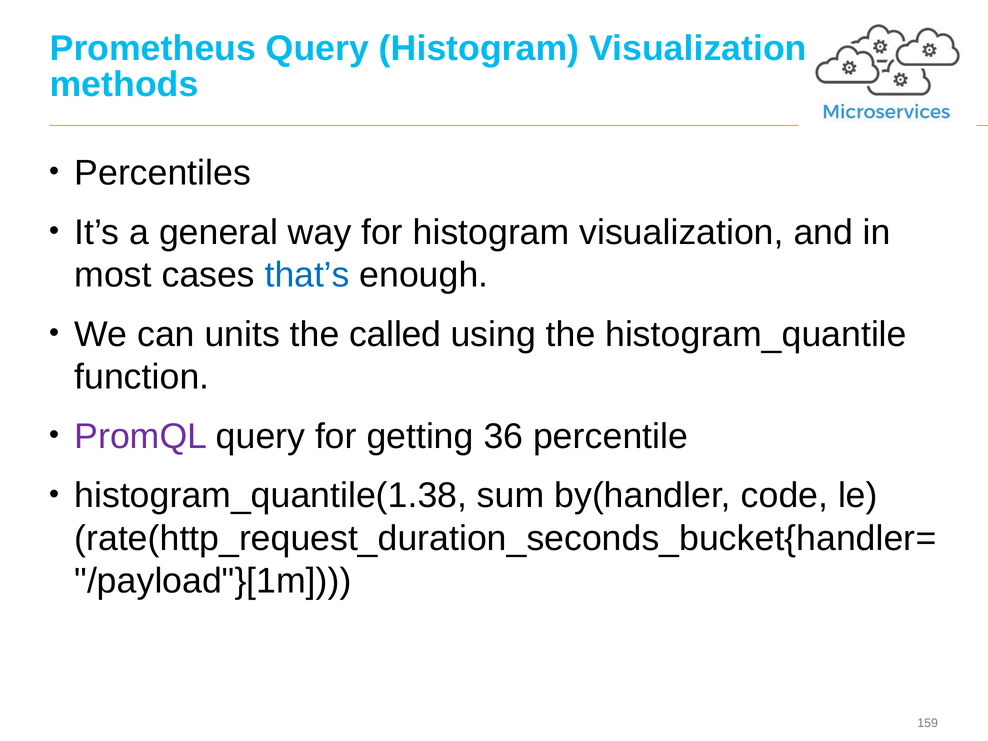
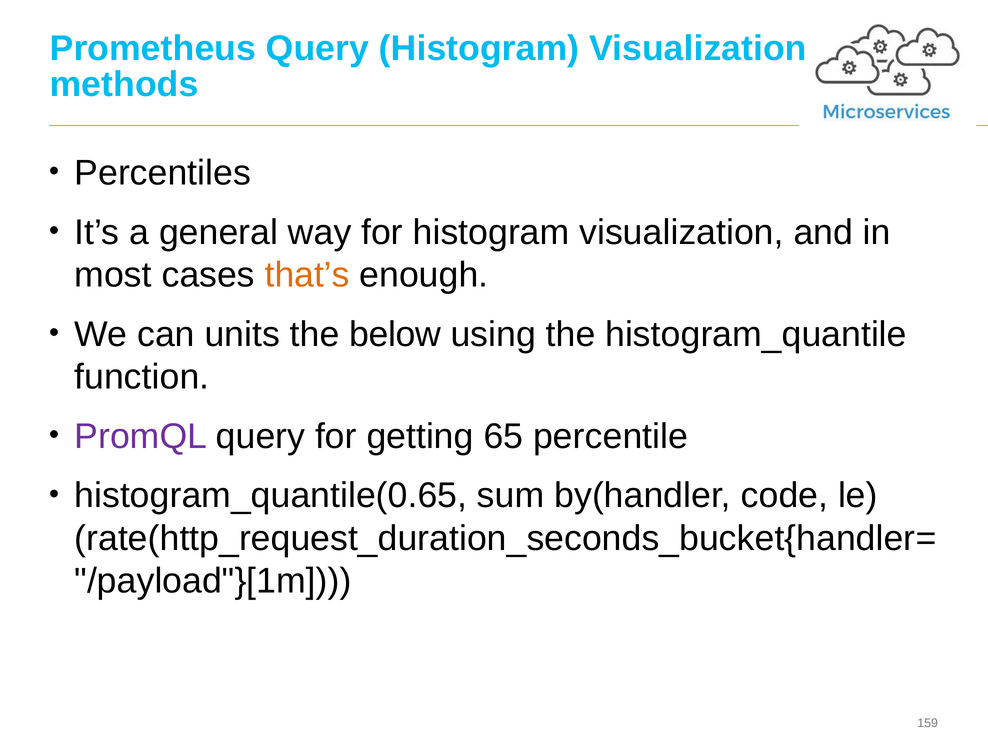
that’s colour: blue -> orange (307, 275)
called: called -> below (395, 334)
36: 36 -> 65 (503, 436)
histogram_quantile(1.38: histogram_quantile(1.38 -> histogram_quantile(0.65 (271, 496)
